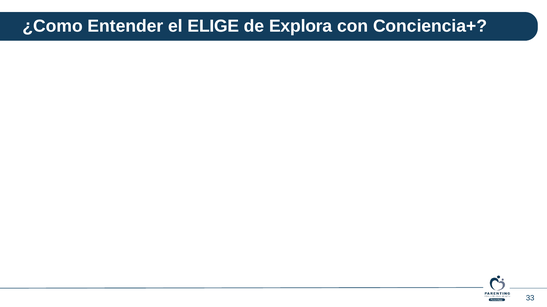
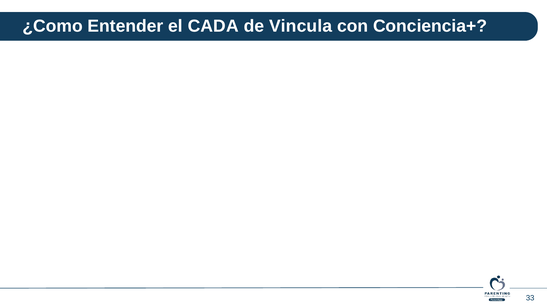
ELIGE: ELIGE -> CADA (213, 26)
Explora: Explora -> Vincula (301, 26)
